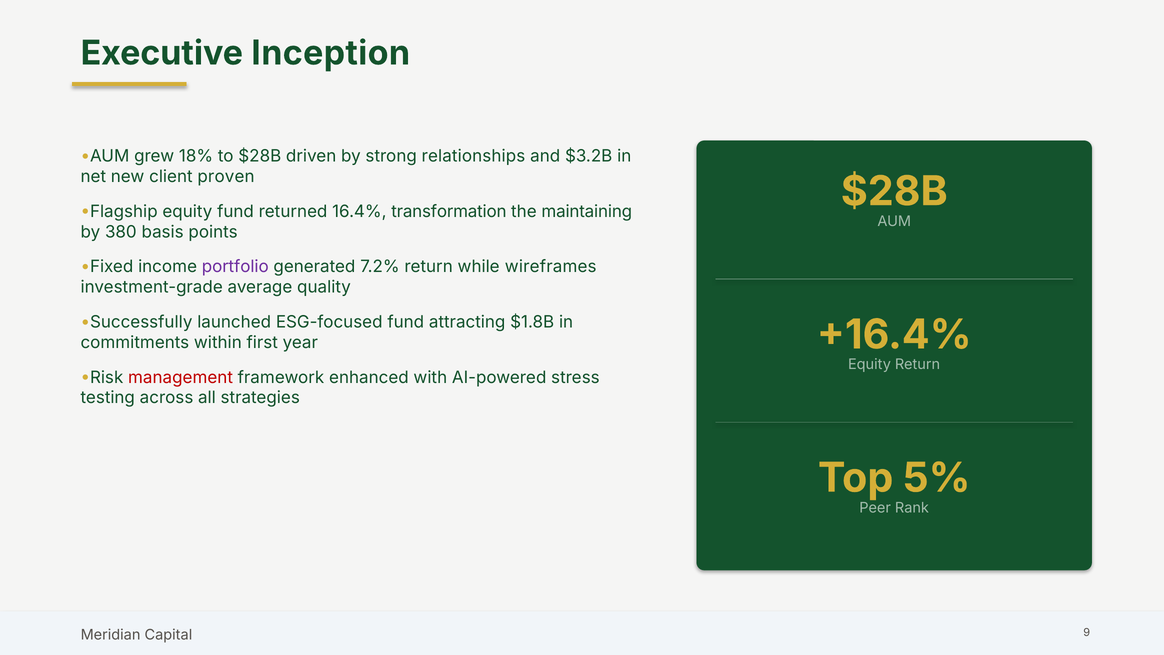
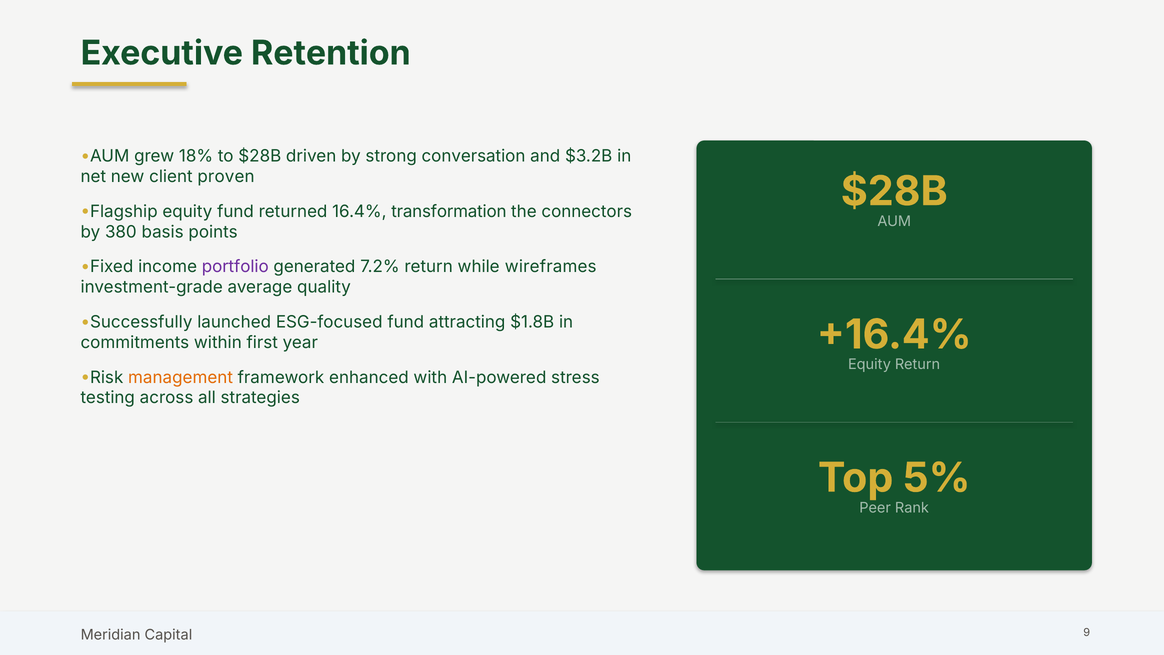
Inception: Inception -> Retention (331, 53)
relationships: relationships -> conversation (473, 156)
maintaining: maintaining -> connectors (587, 211)
management colour: red -> orange (181, 377)
